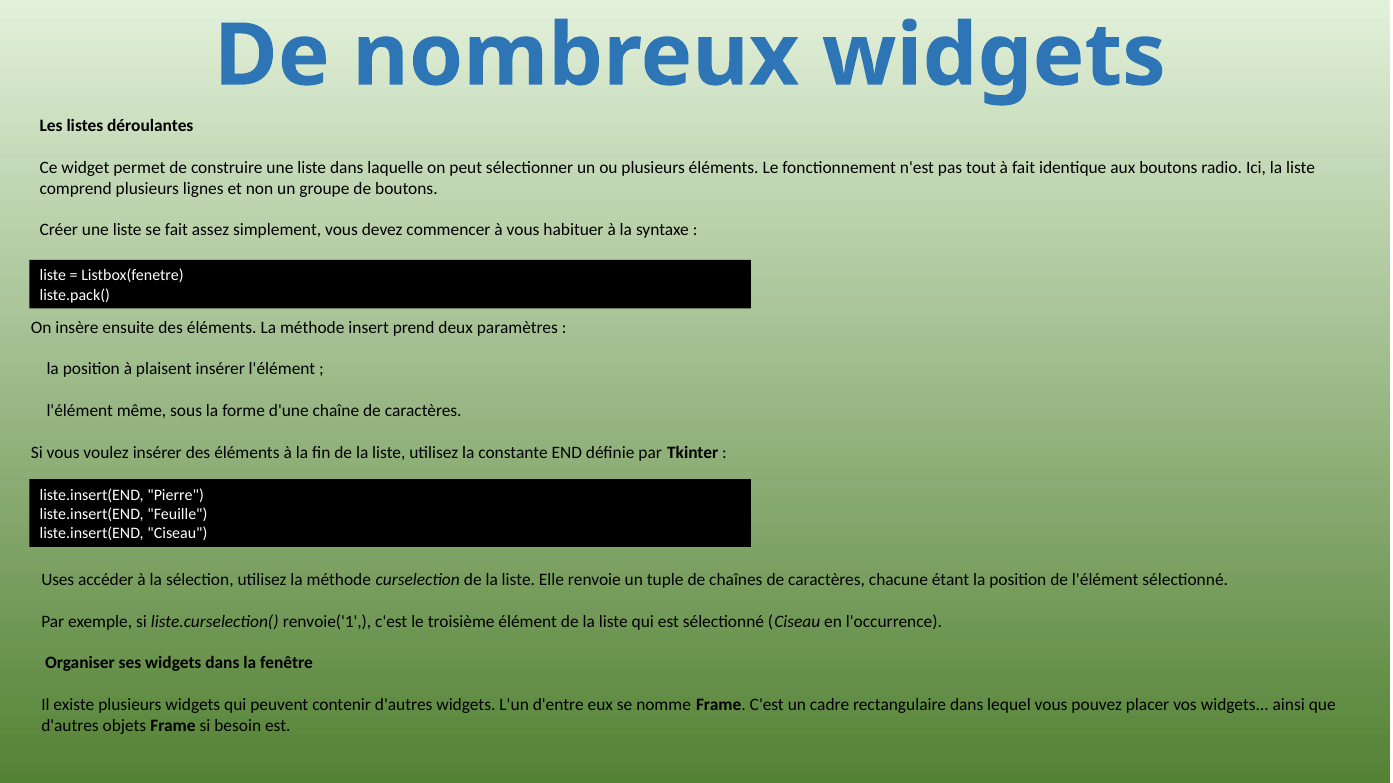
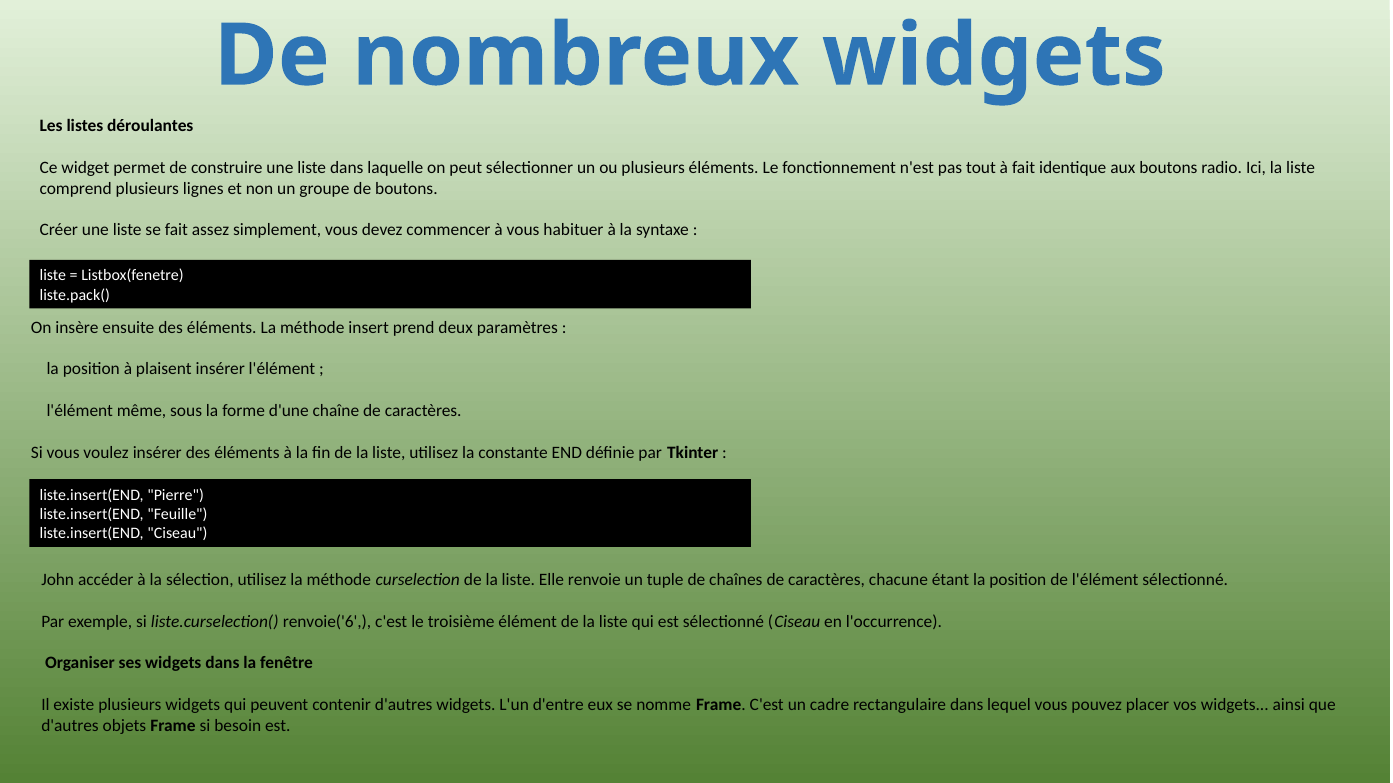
Uses: Uses -> John (58, 580)
renvoie('1: renvoie('1 -> renvoie('6 (327, 622)
